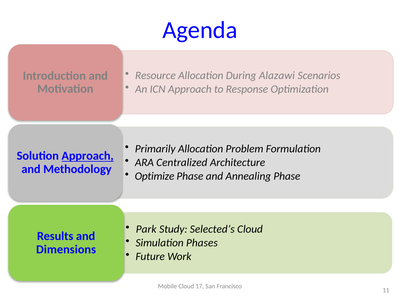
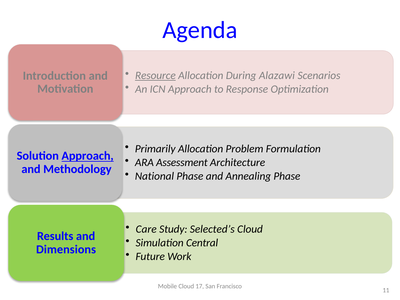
Resource underline: none -> present (155, 75)
Centralized: Centralized -> Assessment (182, 163)
Optimize: Optimize -> National (154, 176)
Park: Park -> Care (146, 229)
Phases: Phases -> Central (202, 243)
